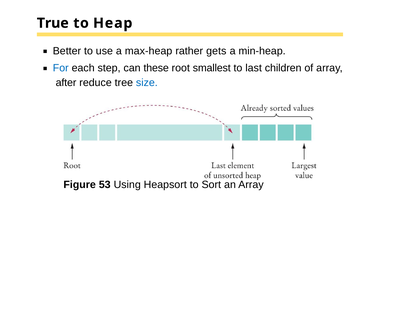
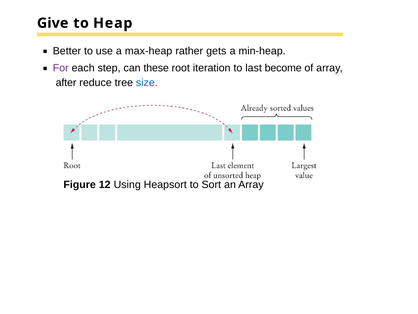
True: True -> Give (53, 23)
For colour: blue -> purple (61, 68)
smallest: smallest -> iteration (212, 68)
children: children -> become (283, 68)
53: 53 -> 12 (105, 184)
